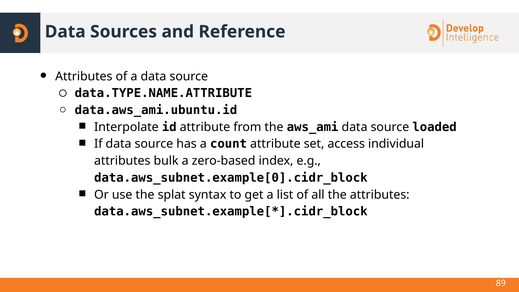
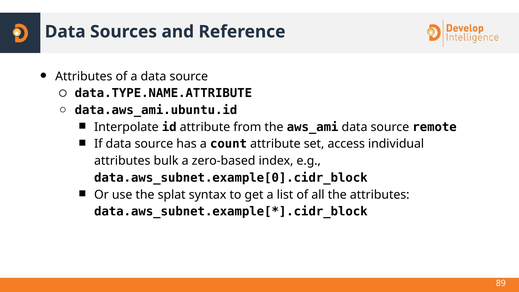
loaded: loaded -> remote (435, 127)
